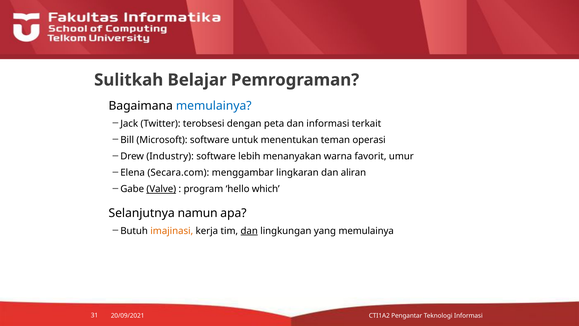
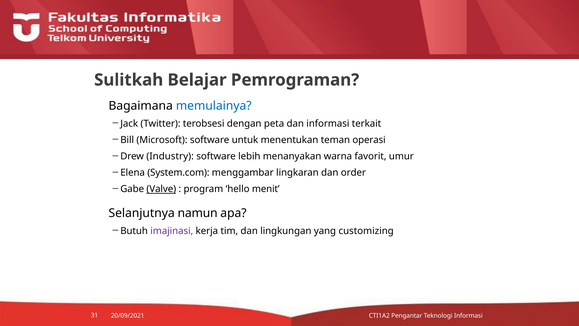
Secara.com: Secara.com -> System.com (178, 173)
aliran: aliran -> order (353, 173)
which: which -> menit (266, 189)
imajinasi colour: orange -> purple (172, 231)
dan underline: present -> none (249, 231)
yang memulainya: memulainya -> customizing (366, 231)
